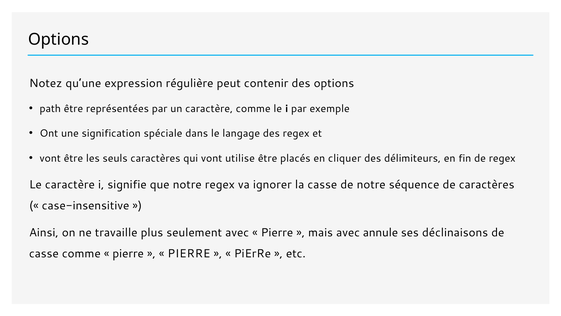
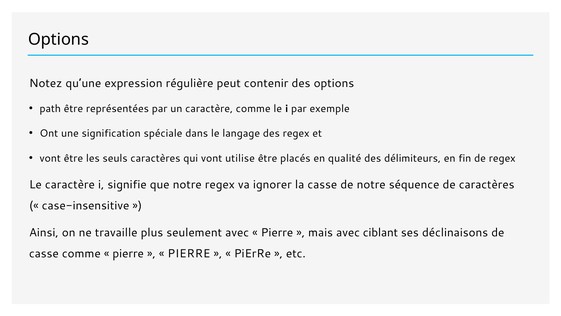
cliquer: cliquer -> qualité (345, 158)
annule: annule -> ciblant (380, 232)
